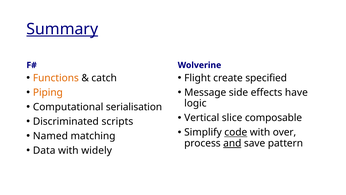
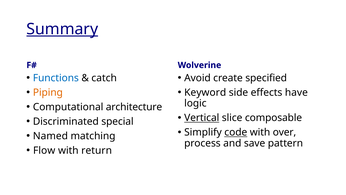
Functions colour: orange -> blue (56, 78)
Flight: Flight -> Avoid (197, 78)
Message: Message -> Keyword (205, 92)
serialisation: serialisation -> architecture (134, 107)
Vertical underline: none -> present (202, 118)
scripts: scripts -> special (117, 121)
and underline: present -> none (232, 143)
Data: Data -> Flow (44, 150)
widely: widely -> return (97, 150)
